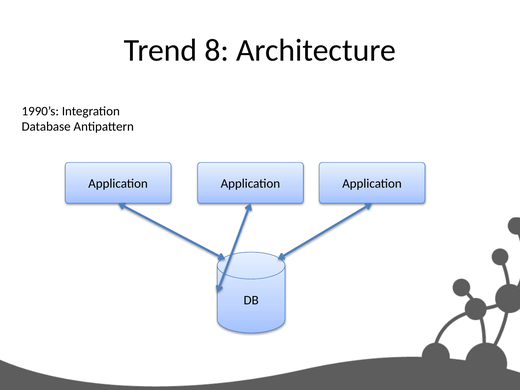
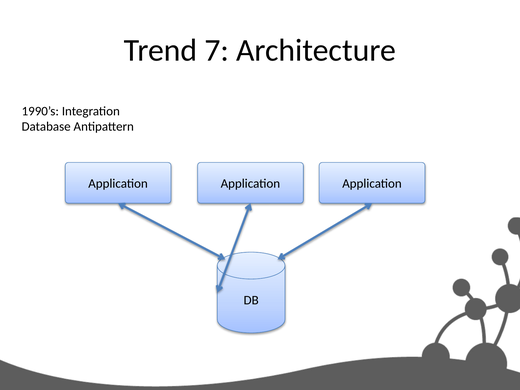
8: 8 -> 7 (217, 50)
